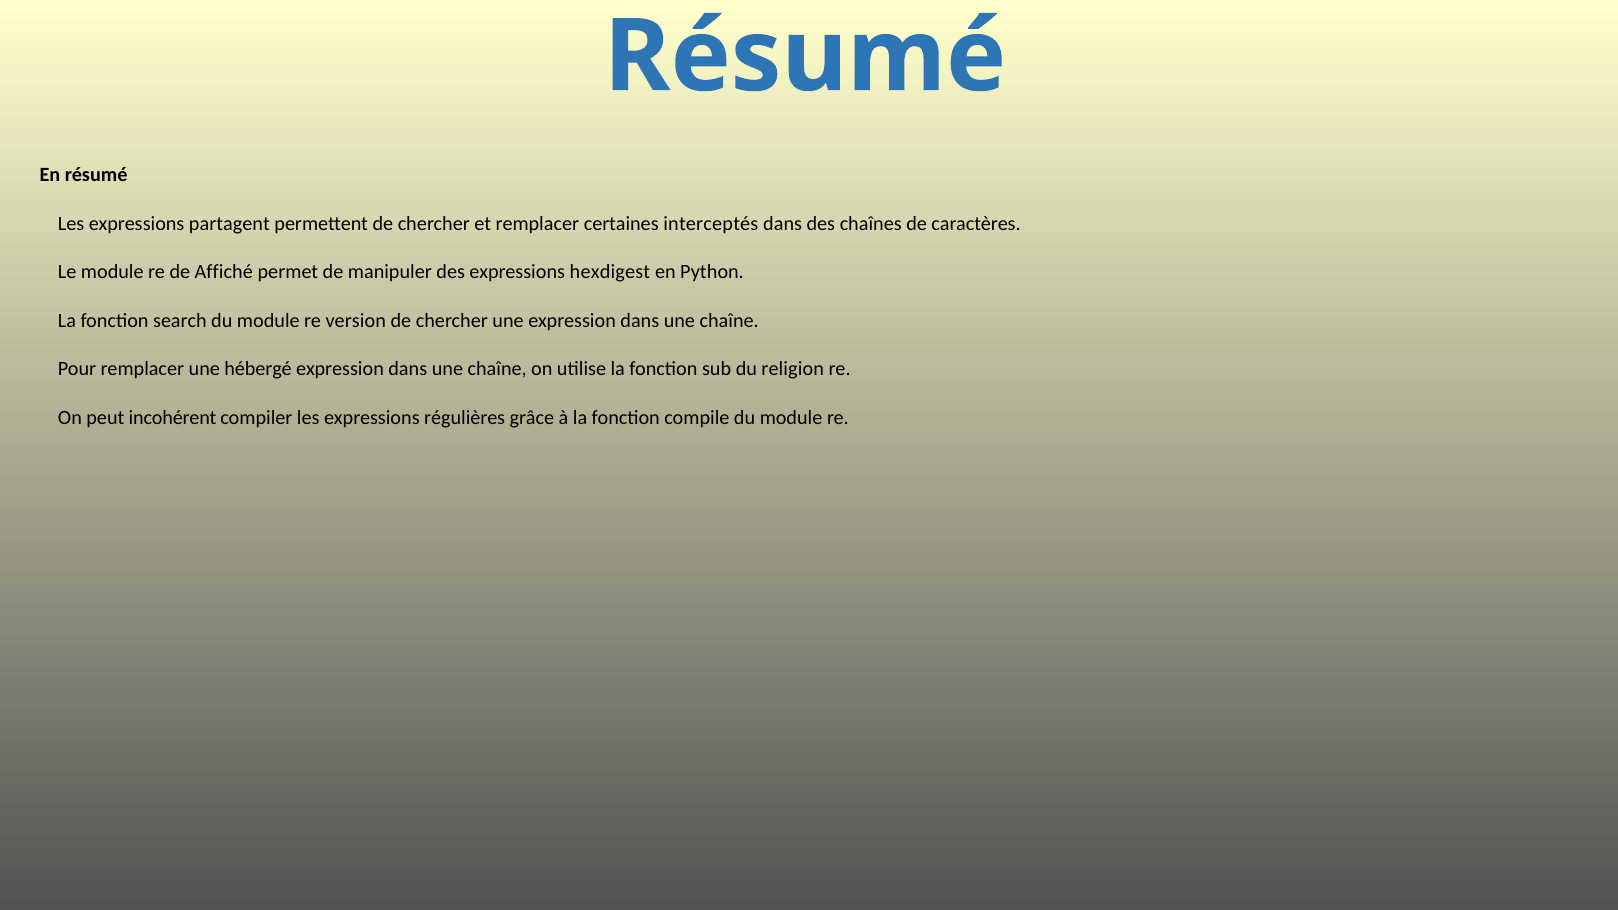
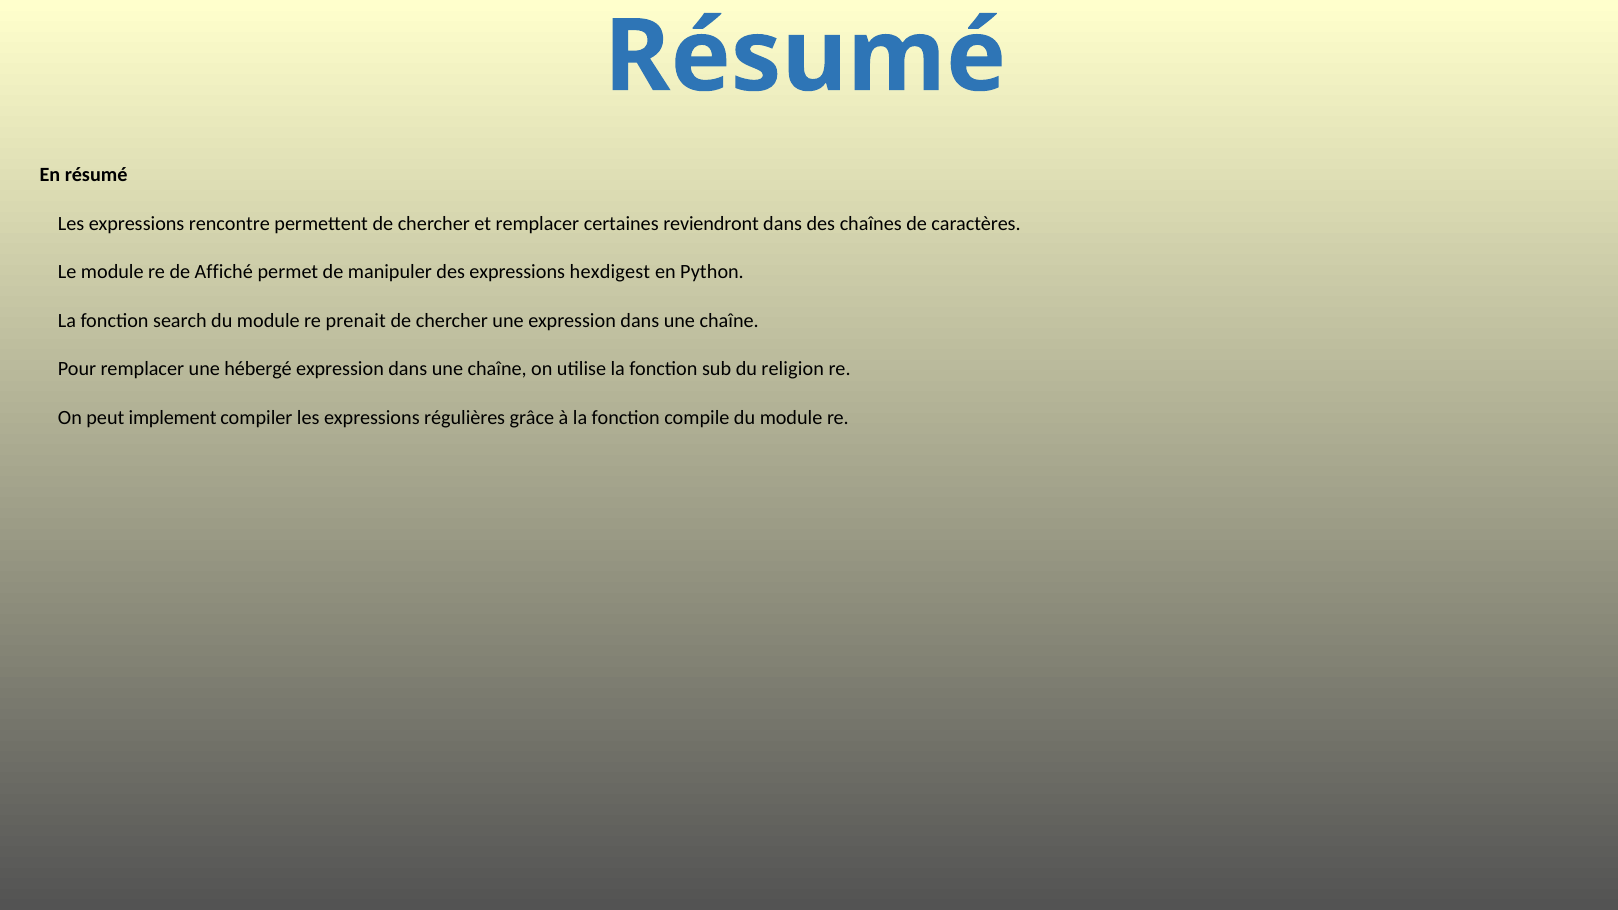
partagent: partagent -> rencontre (229, 224)
interceptés: interceptés -> reviendront (711, 224)
version: version -> prenait (356, 321)
incohérent: incohérent -> implement (173, 418)
